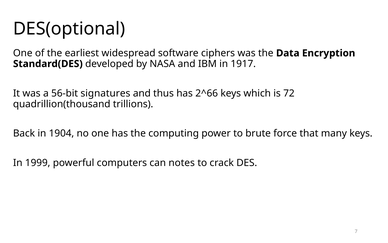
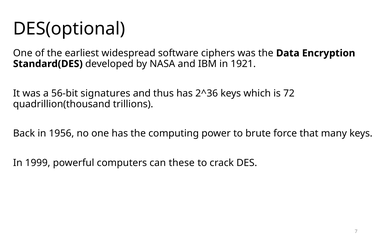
1917: 1917 -> 1921 (243, 64)
2^66: 2^66 -> 2^36 (207, 93)
1904: 1904 -> 1956 (61, 133)
notes: notes -> these (182, 163)
